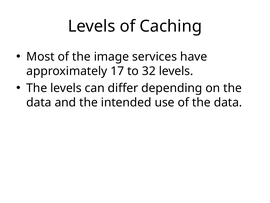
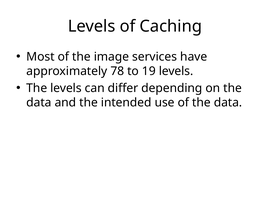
17: 17 -> 78 (117, 71)
32: 32 -> 19 (149, 71)
